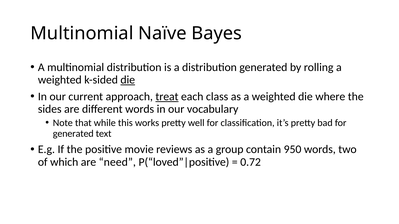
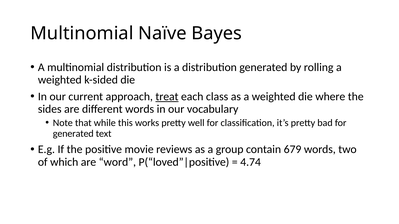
die underline: present -> none (128, 80)
950: 950 -> 679 (293, 150)
need: need -> word (117, 162)
0.72: 0.72 -> 4.74 (251, 162)
